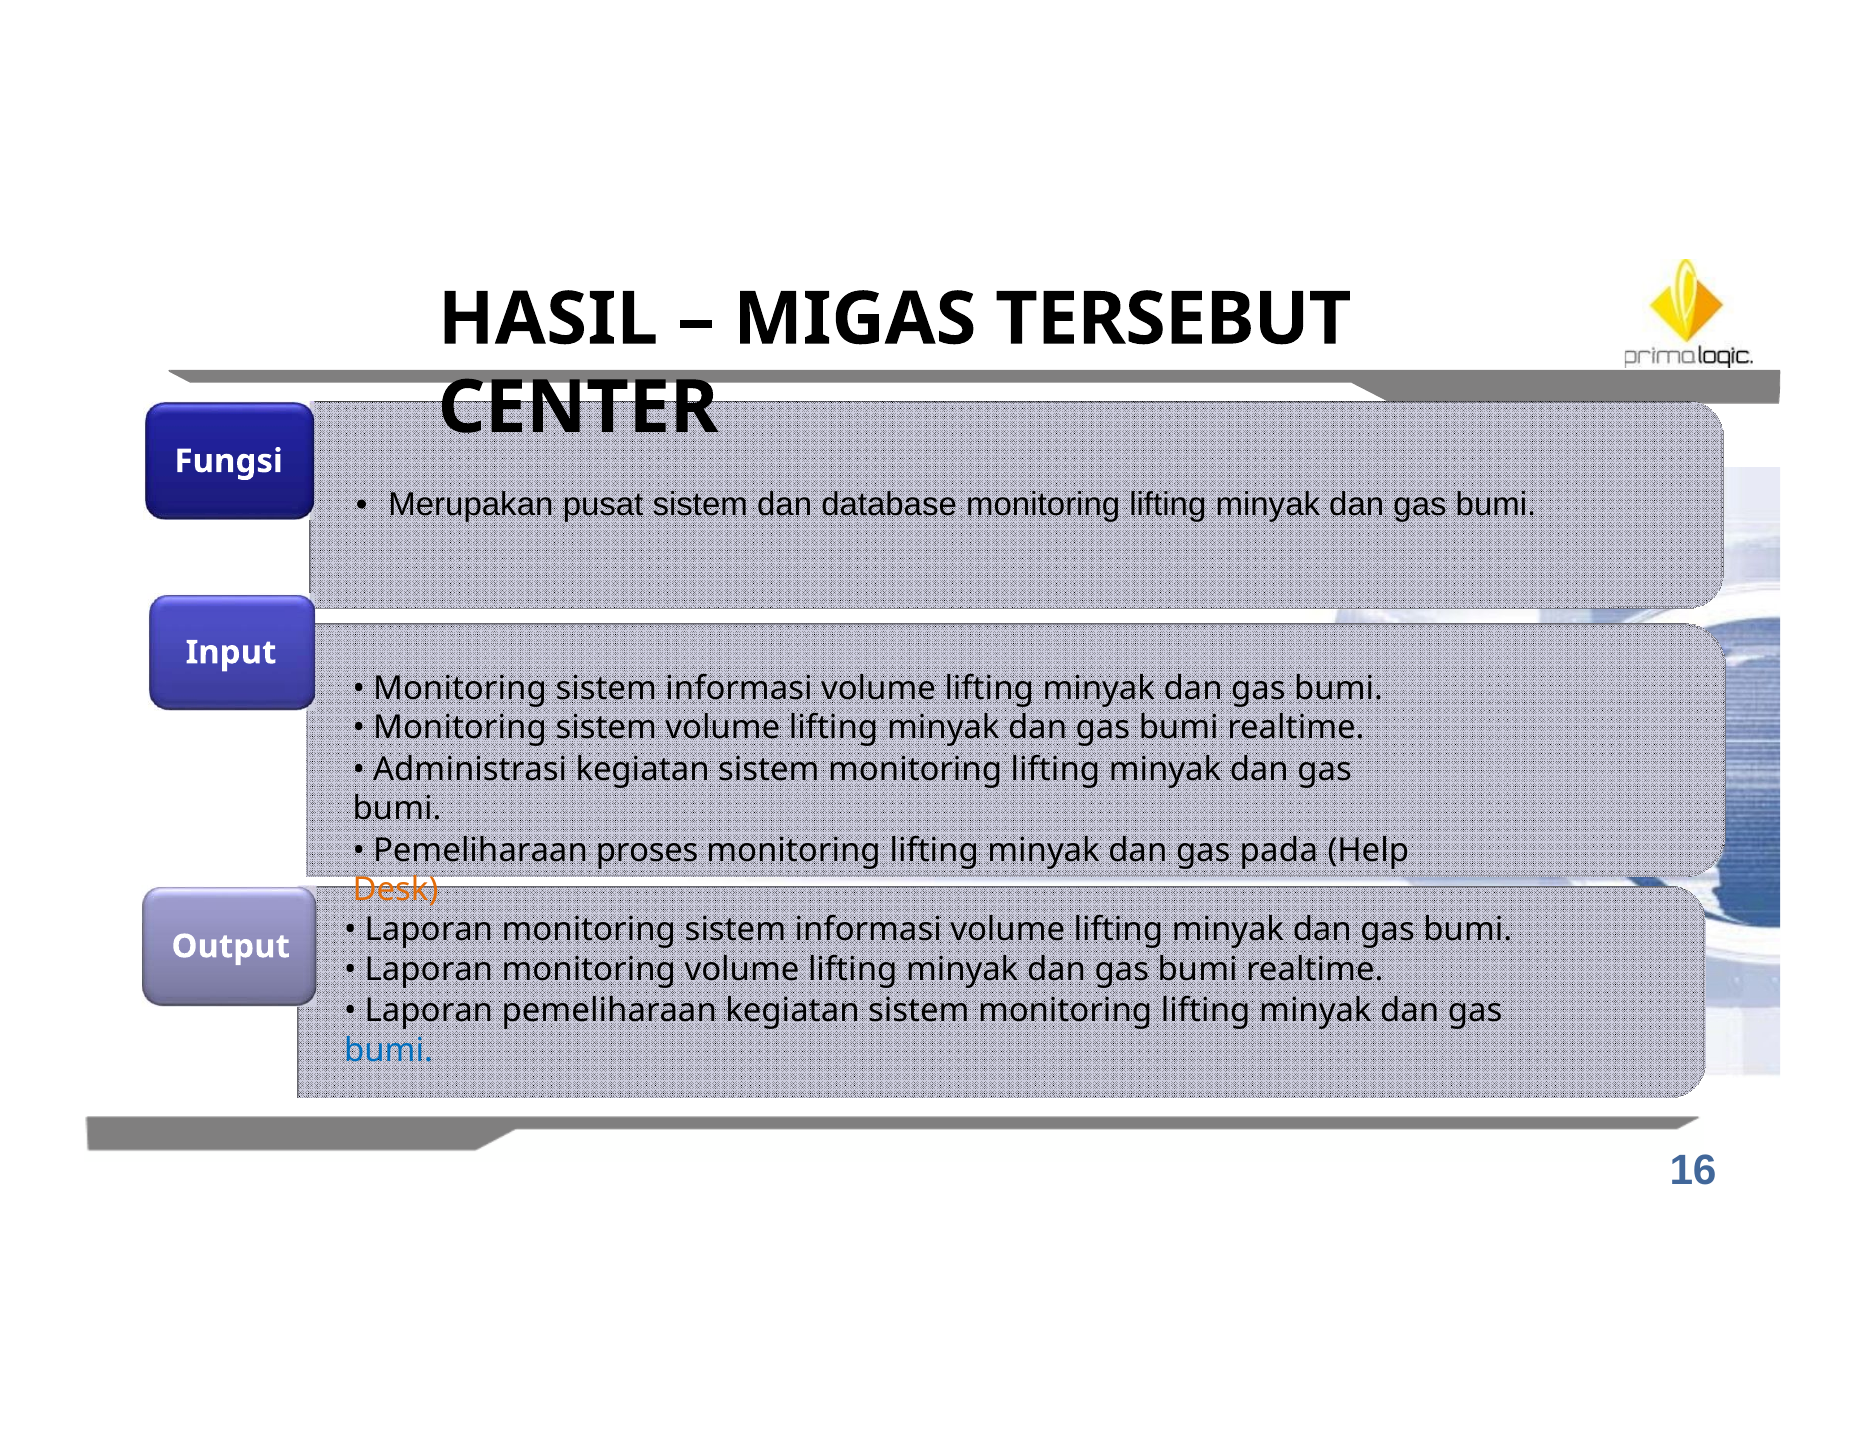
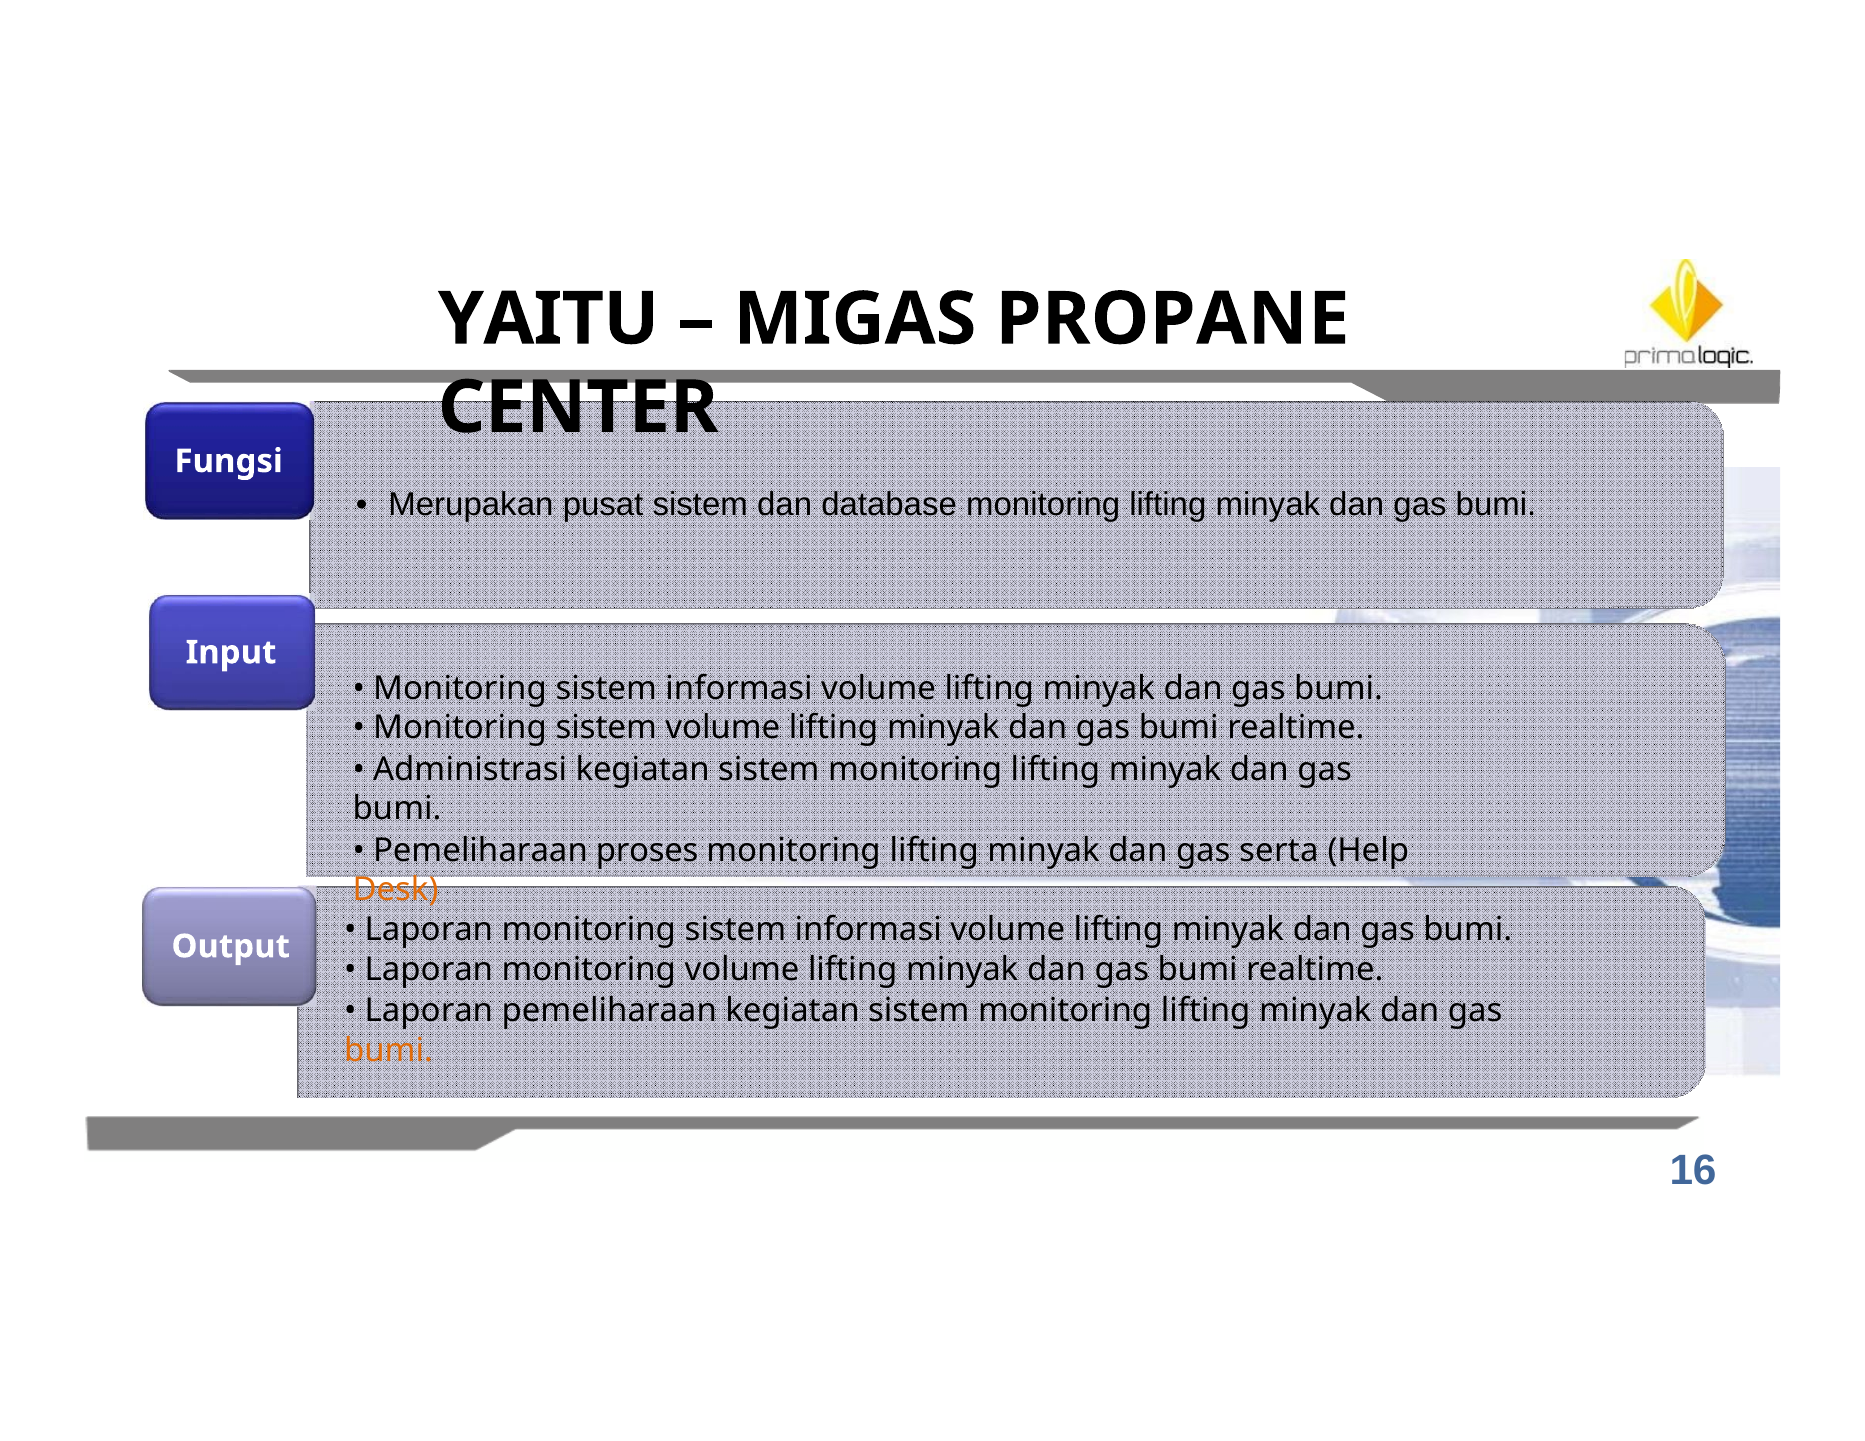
HASIL: HASIL -> YAITU (549, 319)
TERSEBUT: TERSEBUT -> PROPANE (1173, 319)
pada: pada -> serta (1279, 851)
bumi colour: blue -> orange (388, 1051)
